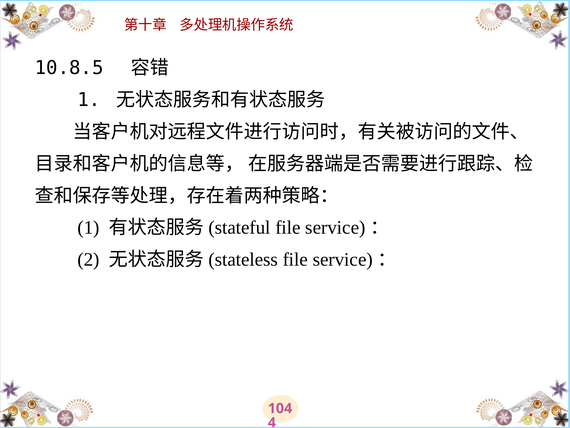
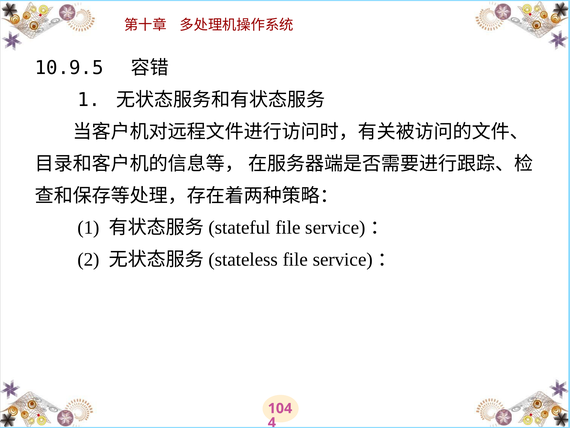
10.8.5: 10.8.5 -> 10.9.5 (69, 68)
